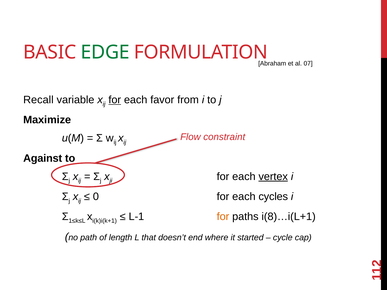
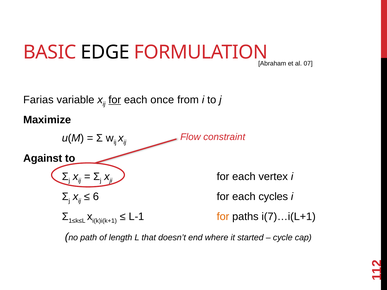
EDGE colour: green -> black (105, 52)
Recall: Recall -> Farias (38, 100)
favor: favor -> once (162, 100)
vertex underline: present -> none (273, 177)
0: 0 -> 6 (96, 197)
i(8)…i(L+1: i(8)…i(L+1 -> i(7)…i(L+1 (289, 217)
